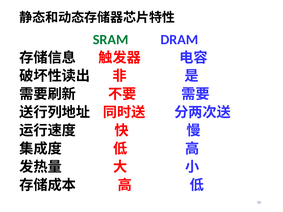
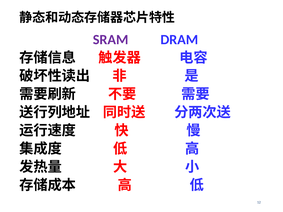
SRAM colour: green -> purple (111, 40)
